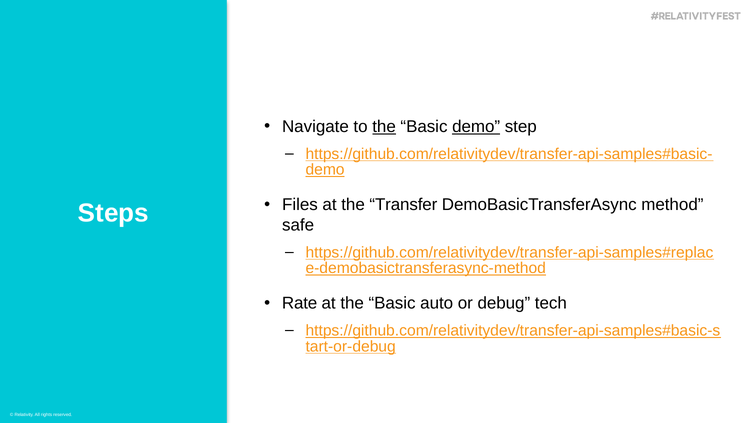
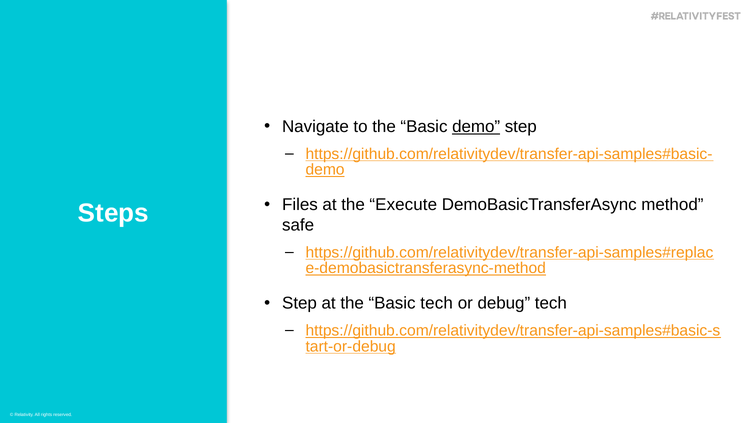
the underline: present -> none (384, 126)
Transfer: Transfer -> Execute (403, 205)
Rate: Rate -> Step (300, 303)
Basic auto: auto -> tech (437, 303)
